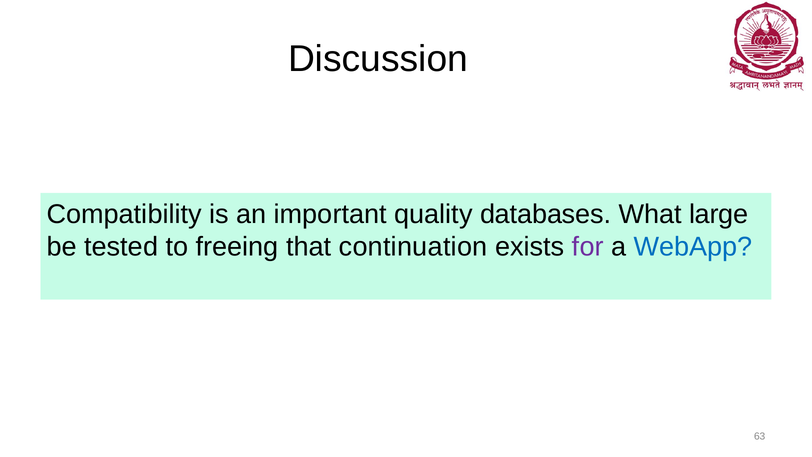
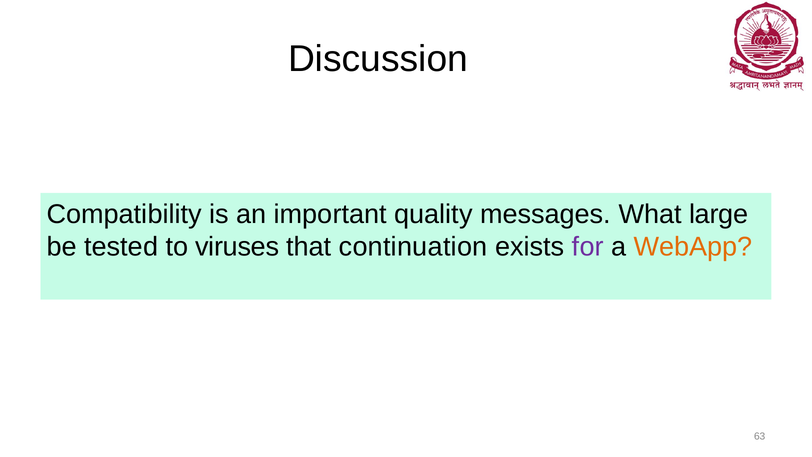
databases: databases -> messages (546, 214)
freeing: freeing -> viruses (237, 247)
WebApp colour: blue -> orange (693, 247)
